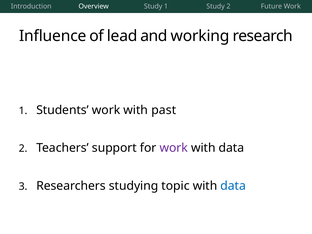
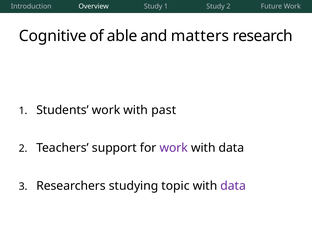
Influence: Influence -> Cognitive (53, 36)
lead: lead -> able (122, 36)
working: working -> matters (200, 36)
data colour: blue -> purple (233, 186)
